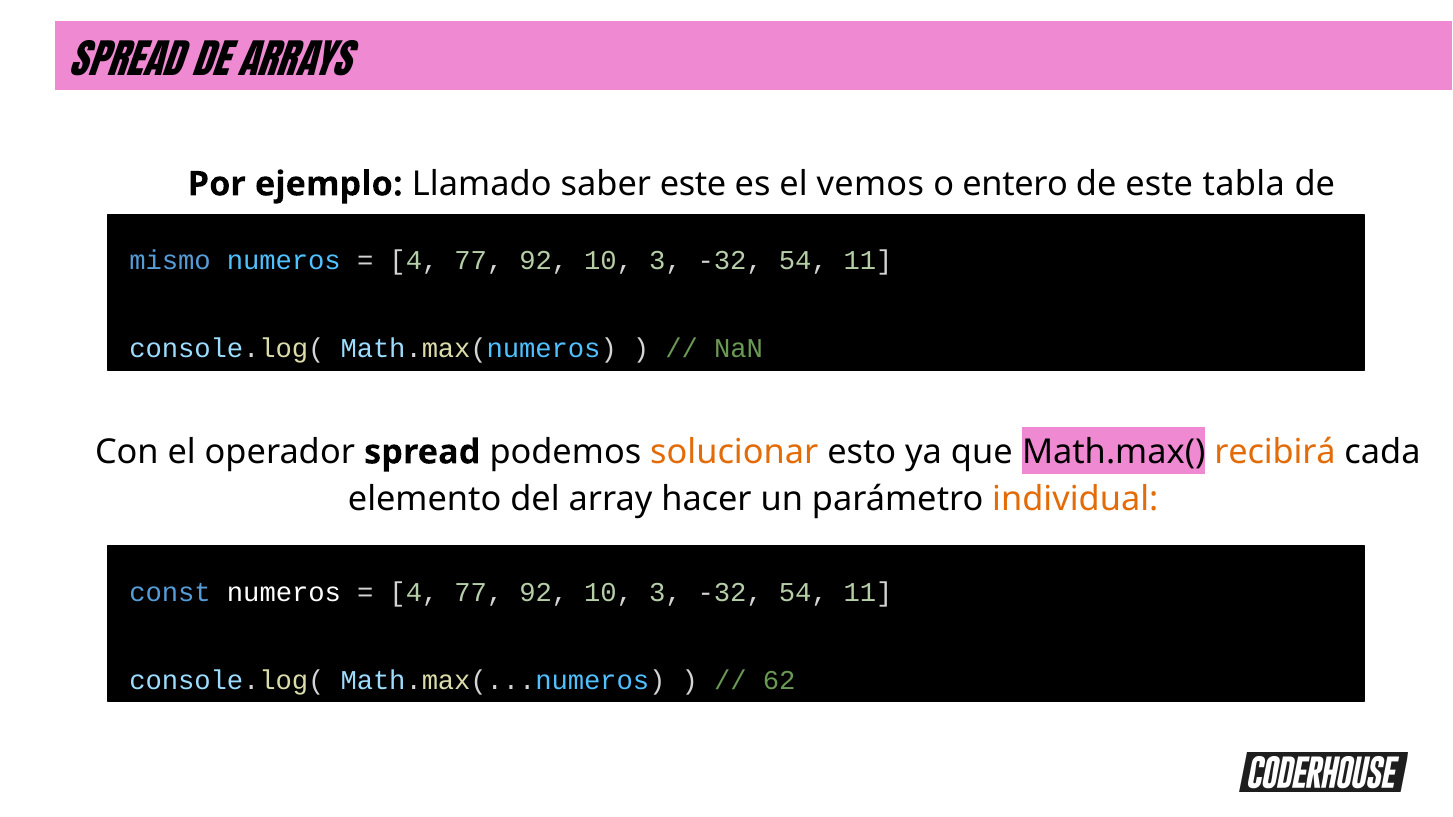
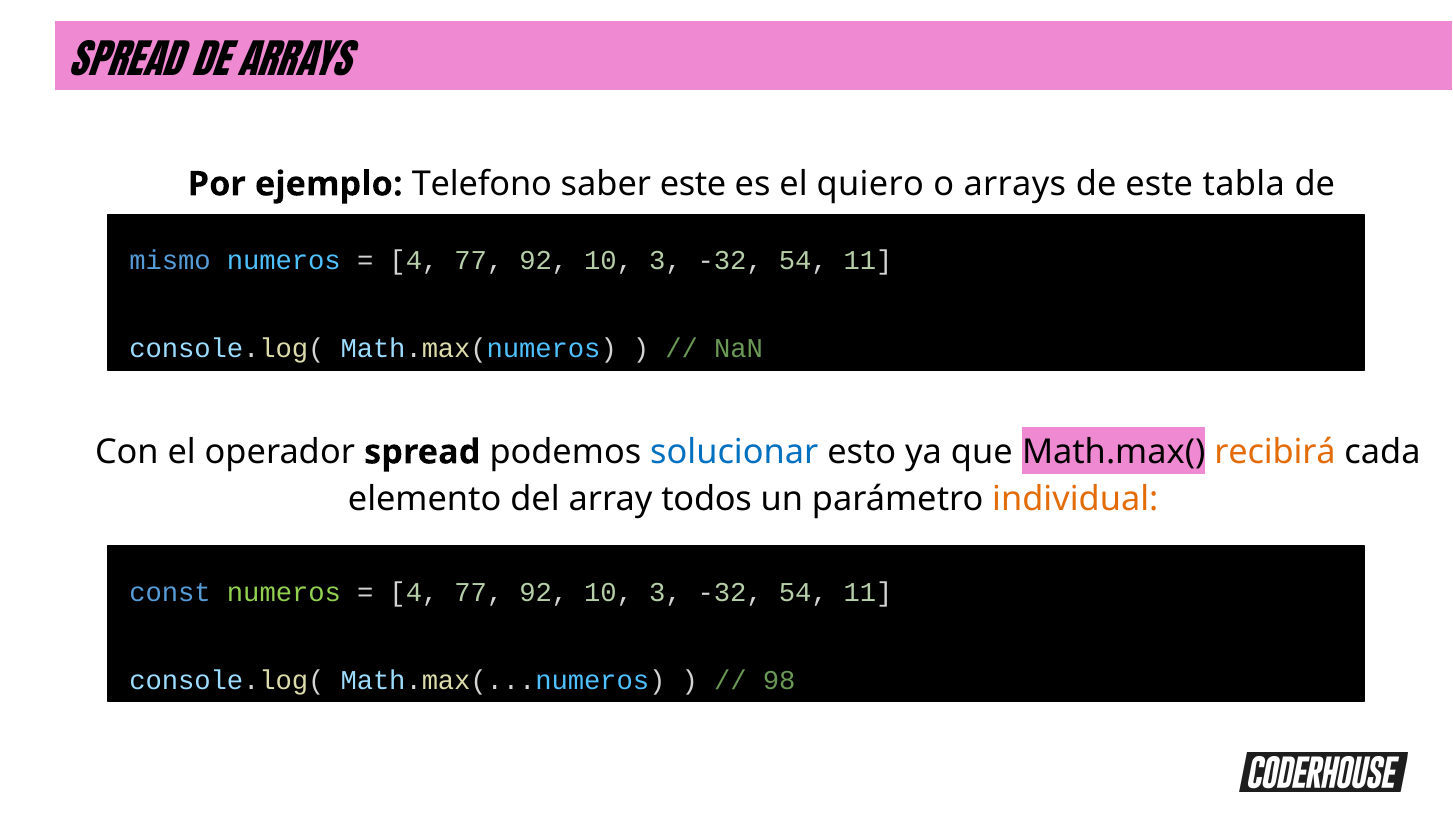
Llamado: Llamado -> Telefono (482, 184)
vemos: vemos -> quiero (870, 184)
o entero: entero -> arrays (1015, 184)
solucionar colour: orange -> blue (734, 452)
hacer: hacer -> todos (707, 500)
numeros colour: white -> light green (284, 592)
62: 62 -> 98 (779, 681)
